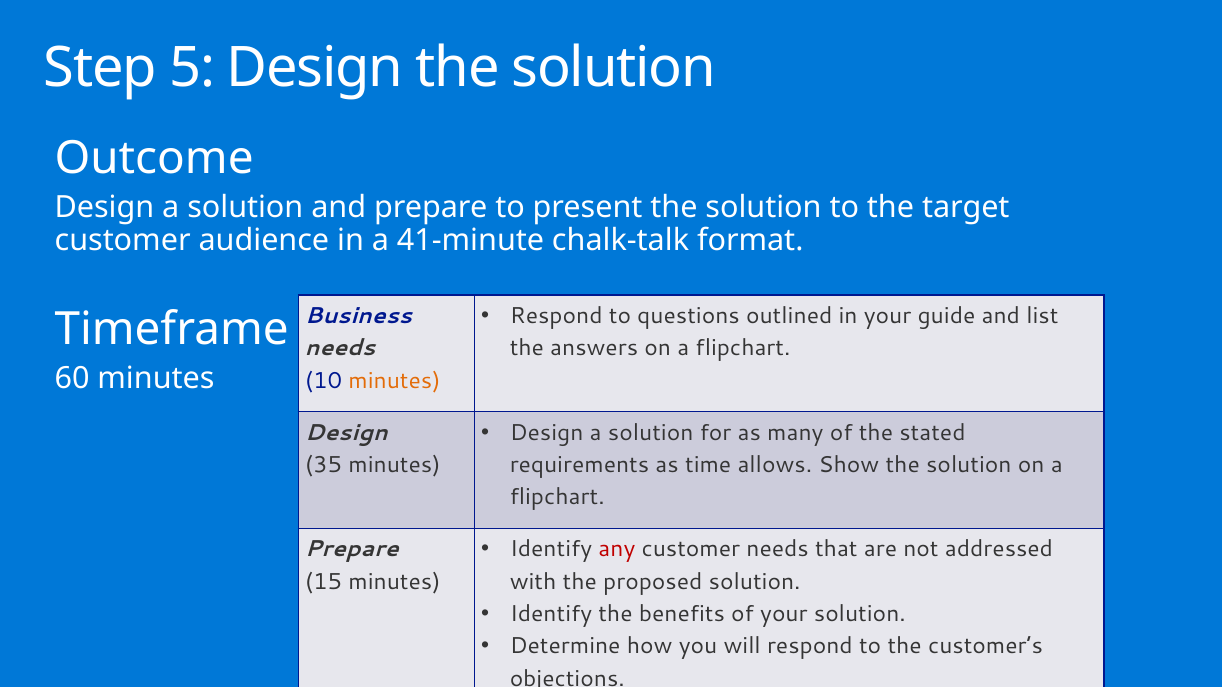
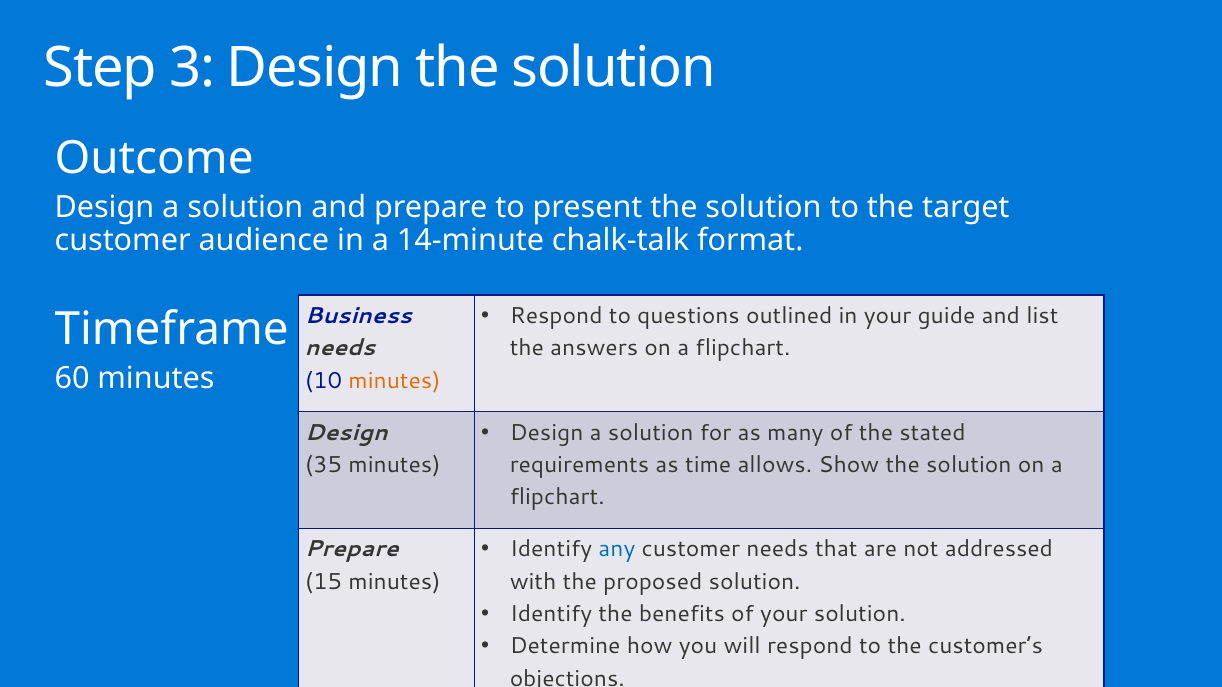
5: 5 -> 3 (192, 68)
41-minute: 41-minute -> 14-minute (471, 240)
any colour: red -> blue (617, 549)
